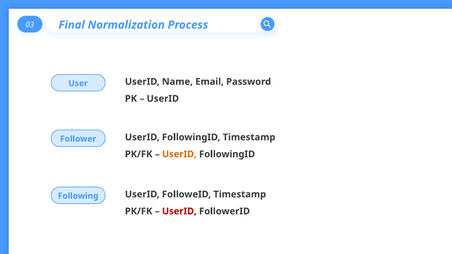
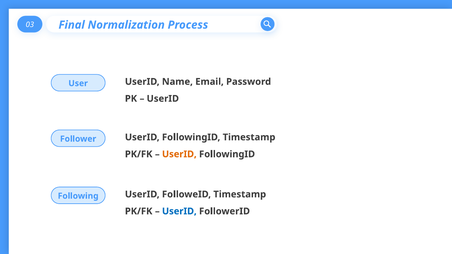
UserID colour: red -> blue (179, 211)
